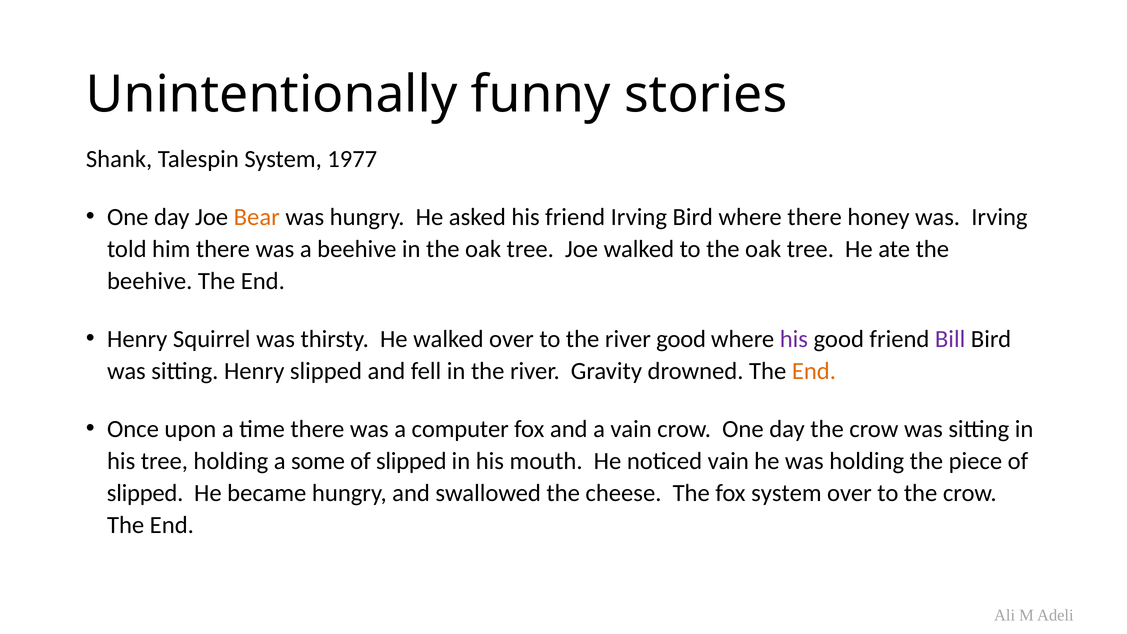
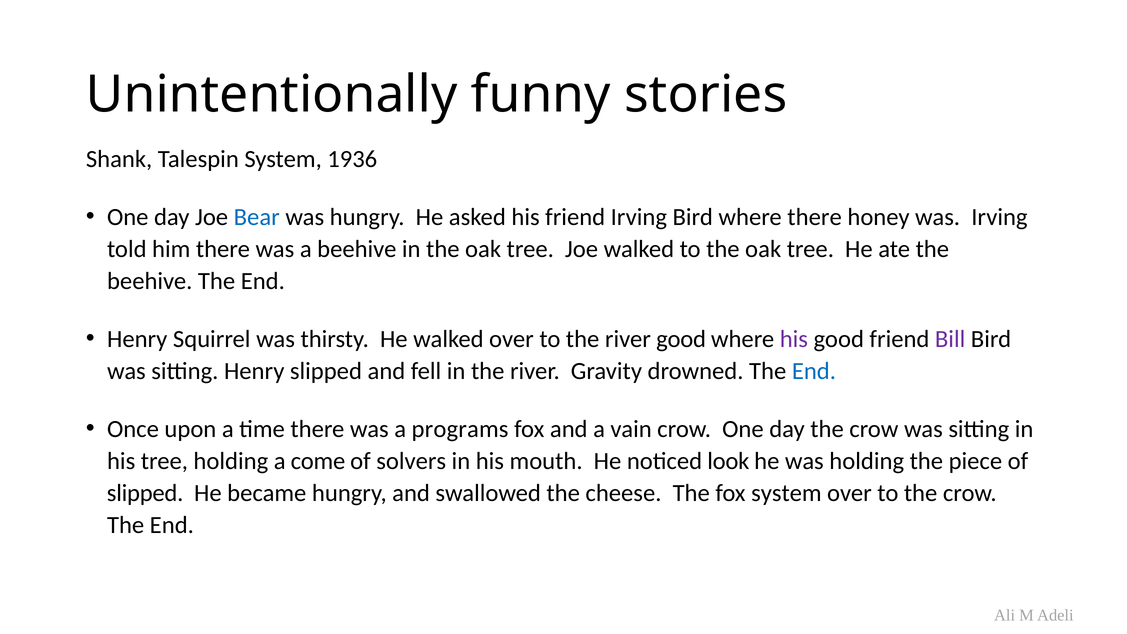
1977: 1977 -> 1936 (352, 159)
Bear colour: orange -> blue (257, 217)
End colour: orange -> blue (814, 371)
computer: computer -> programs (460, 429)
some: some -> come (318, 461)
slipped: slipped -> solvers (411, 461)
noticed vain: vain -> look (728, 461)
